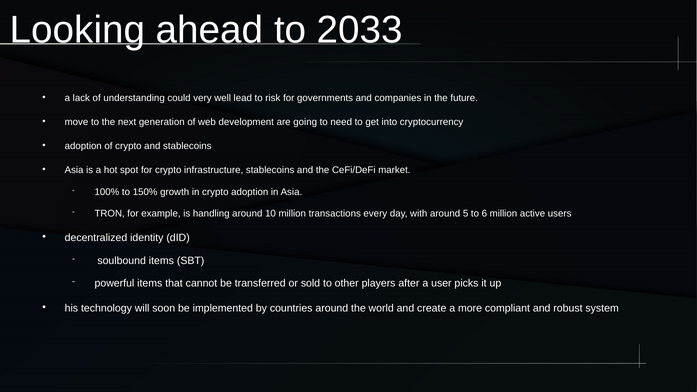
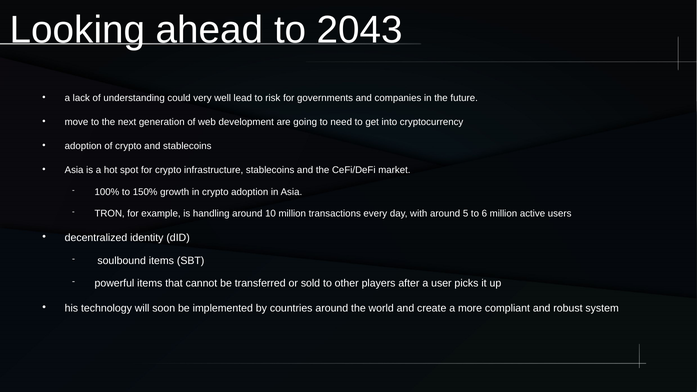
2033: 2033 -> 2043 (360, 30)
